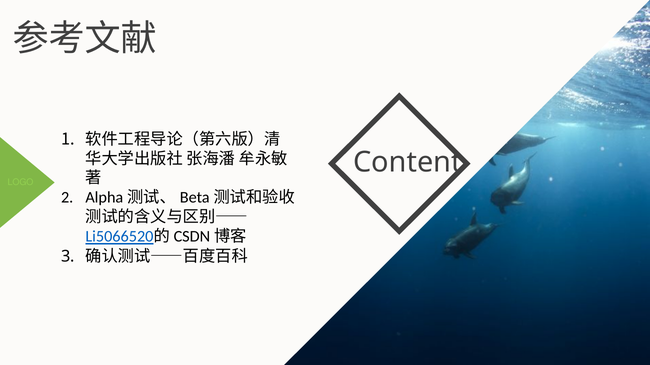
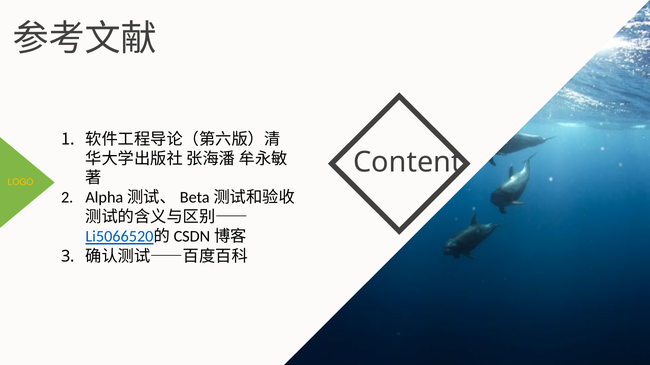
LOGO colour: light green -> yellow (20, 182)
